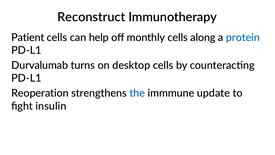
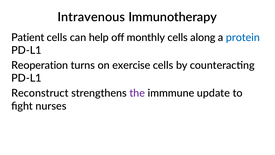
Reconstruct: Reconstruct -> Intravenous (91, 17)
Durvalumab: Durvalumab -> Reoperation (40, 65)
desktop: desktop -> exercise (131, 65)
Reoperation: Reoperation -> Reconstruct (40, 93)
the colour: blue -> purple (137, 93)
insulin: insulin -> nurses (51, 106)
